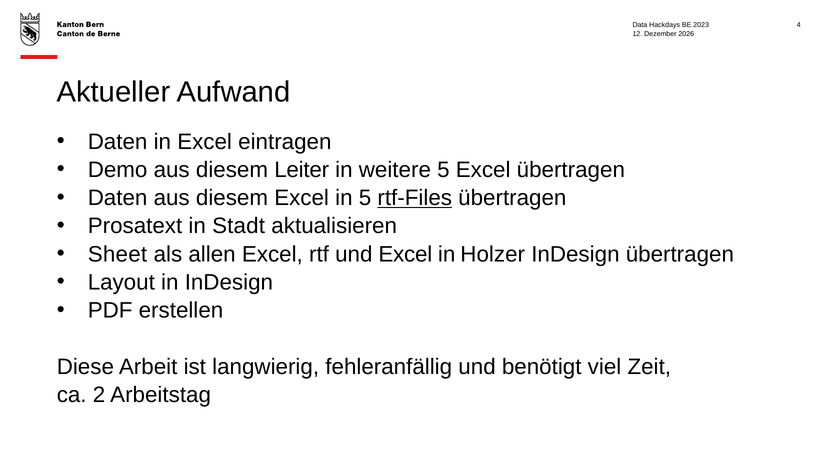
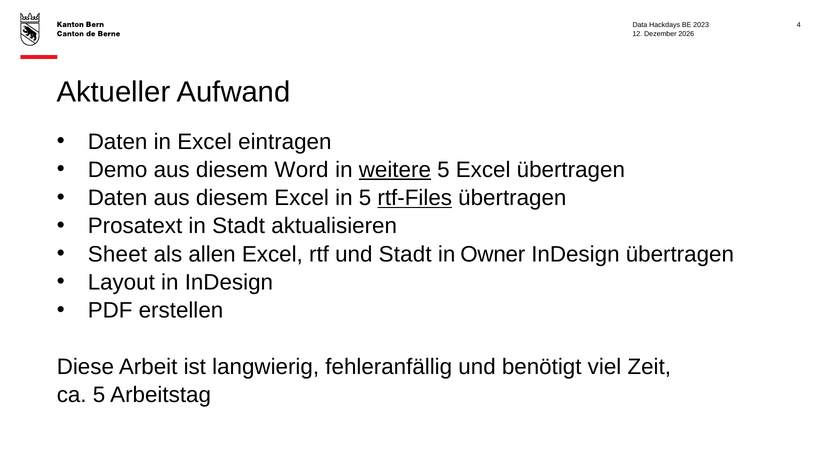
Leiter: Leiter -> Word (301, 170)
weitere underline: none -> present (395, 170)
und Excel: Excel -> Stadt (405, 255)
Holzer: Holzer -> Owner (493, 255)
ca 2: 2 -> 5 (99, 395)
